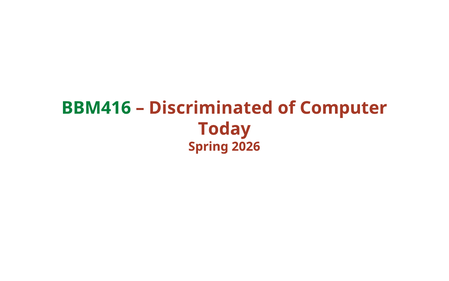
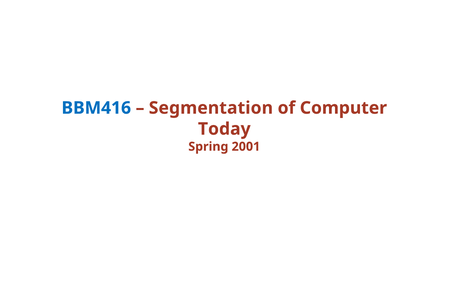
BBM416 colour: green -> blue (96, 108)
Discriminated: Discriminated -> Segmentation (211, 108)
2026: 2026 -> 2001 (246, 146)
